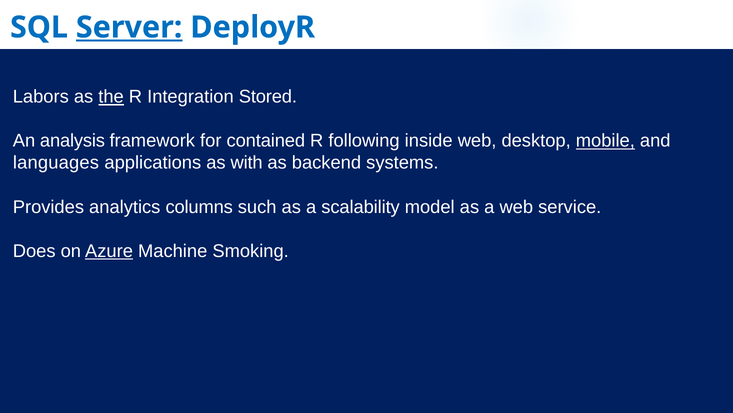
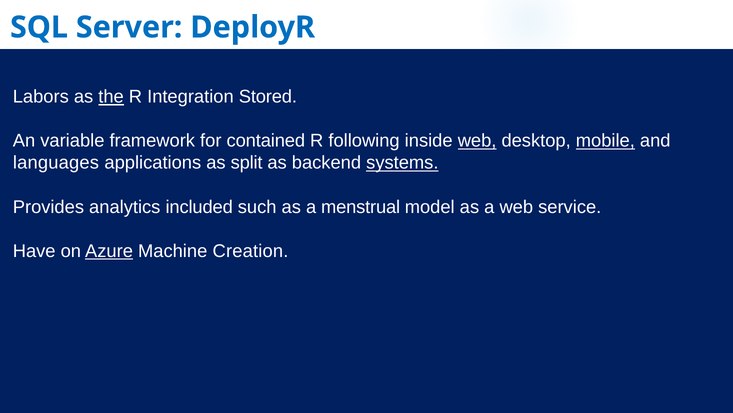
Server underline: present -> none (129, 27)
analysis: analysis -> variable (72, 141)
web underline: none -> present (477, 141)
as with: with -> split (247, 163)
systems underline: none -> present (402, 163)
columns: columns -> included (199, 207)
scalability: scalability -> menstrual (361, 207)
Does: Does -> Have (34, 251)
Smoking: Smoking -> Creation (251, 251)
